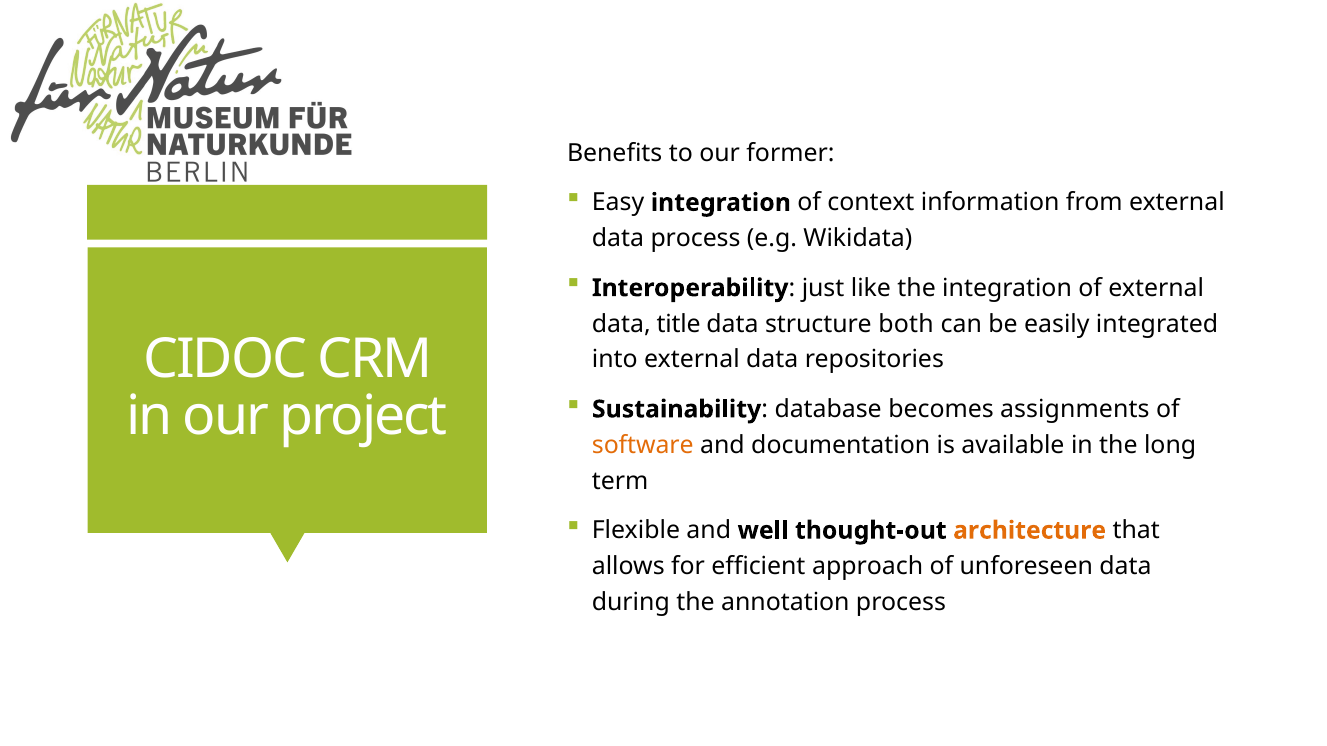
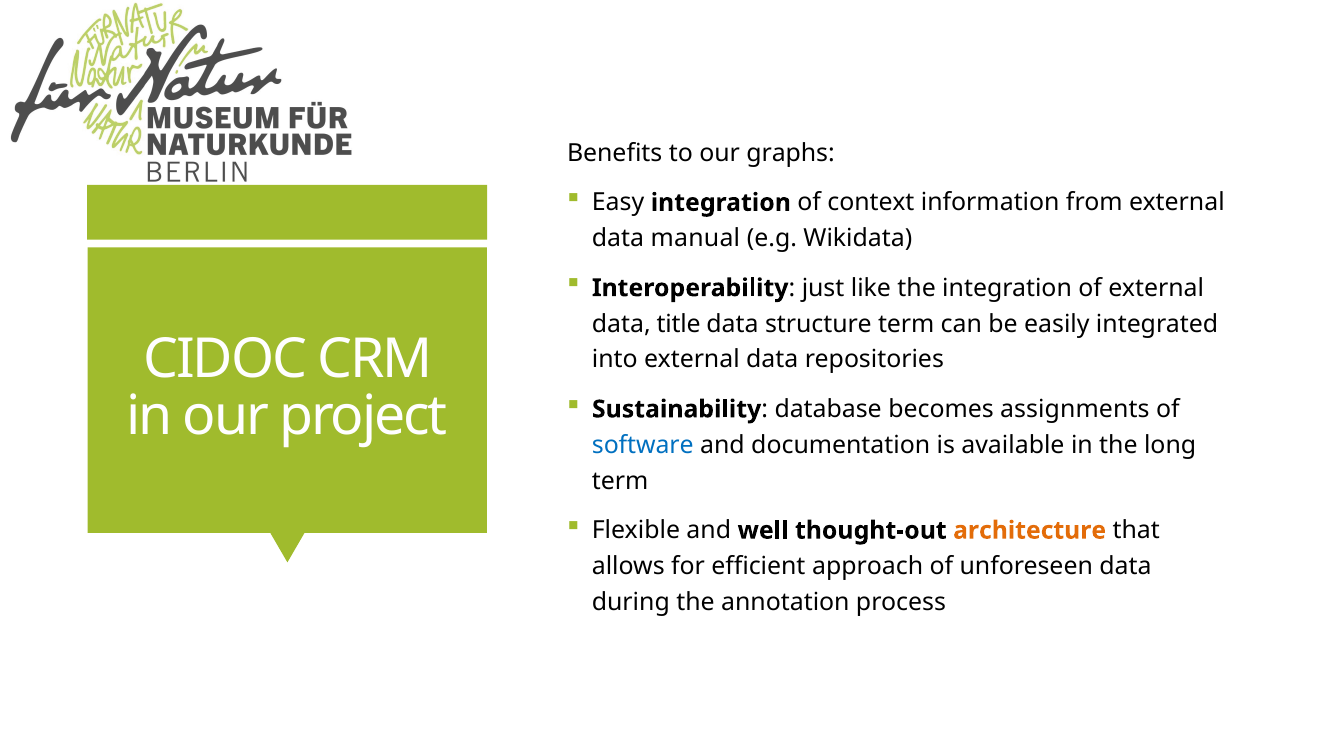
former: former -> graphs (791, 153)
data process: process -> manual (695, 239)
structure both: both -> term (906, 324)
software colour: orange -> blue (643, 445)
